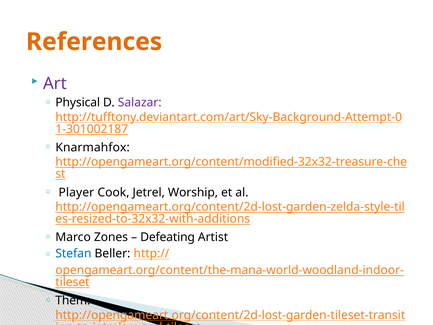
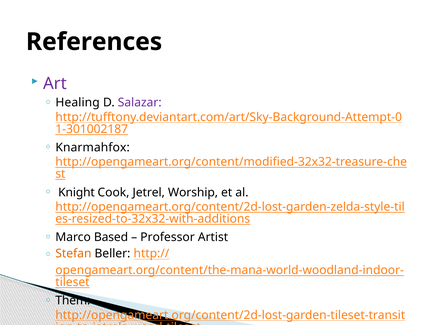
References colour: orange -> black (94, 42)
Physical: Physical -> Healing (78, 103)
Player: Player -> Knight (77, 192)
Zones: Zones -> Based (111, 237)
Defeating: Defeating -> Professor (168, 237)
Stefan colour: blue -> orange (73, 253)
